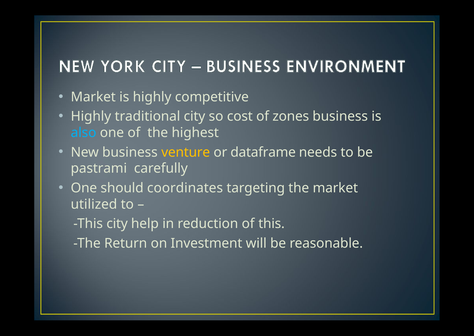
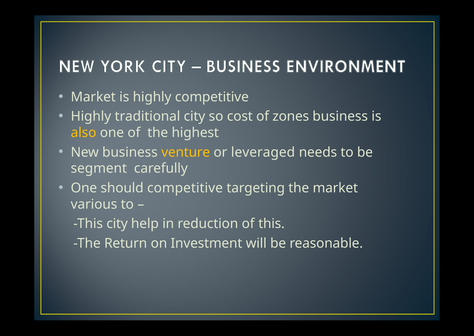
also colour: light blue -> yellow (84, 132)
dataframe: dataframe -> leveraged (263, 152)
pastrami: pastrami -> segment (99, 168)
should coordinates: coordinates -> competitive (185, 188)
utilized: utilized -> various (94, 204)
